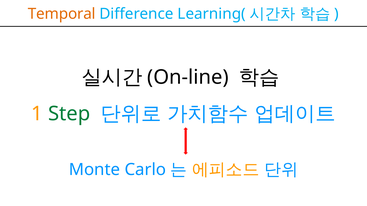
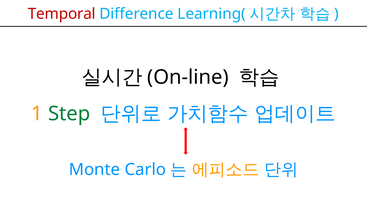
Temporal colour: orange -> red (62, 14)
